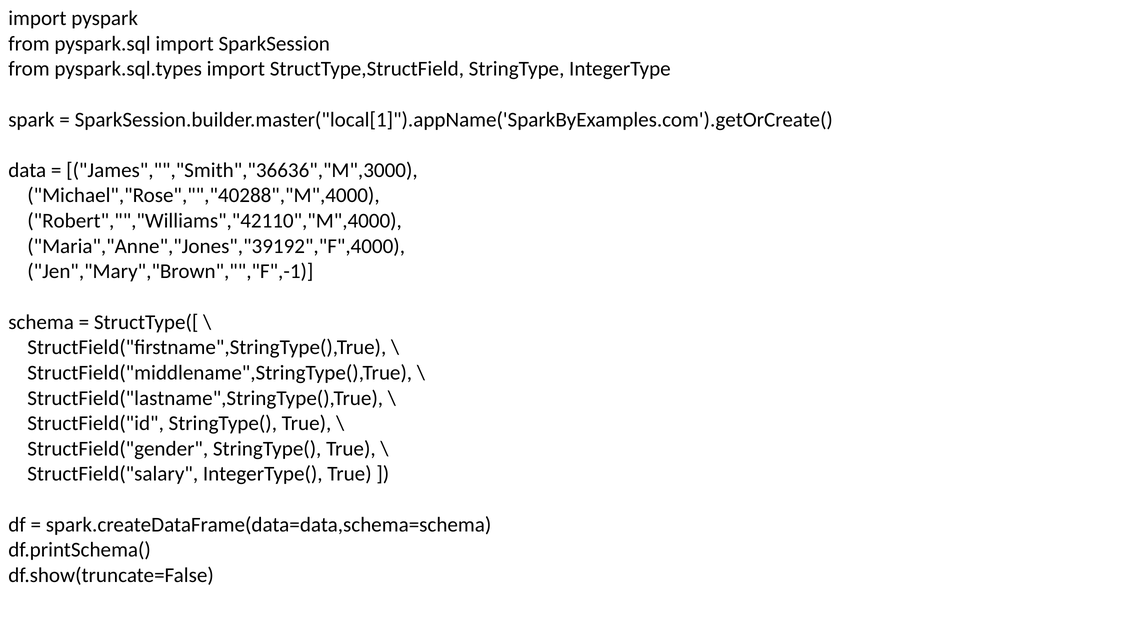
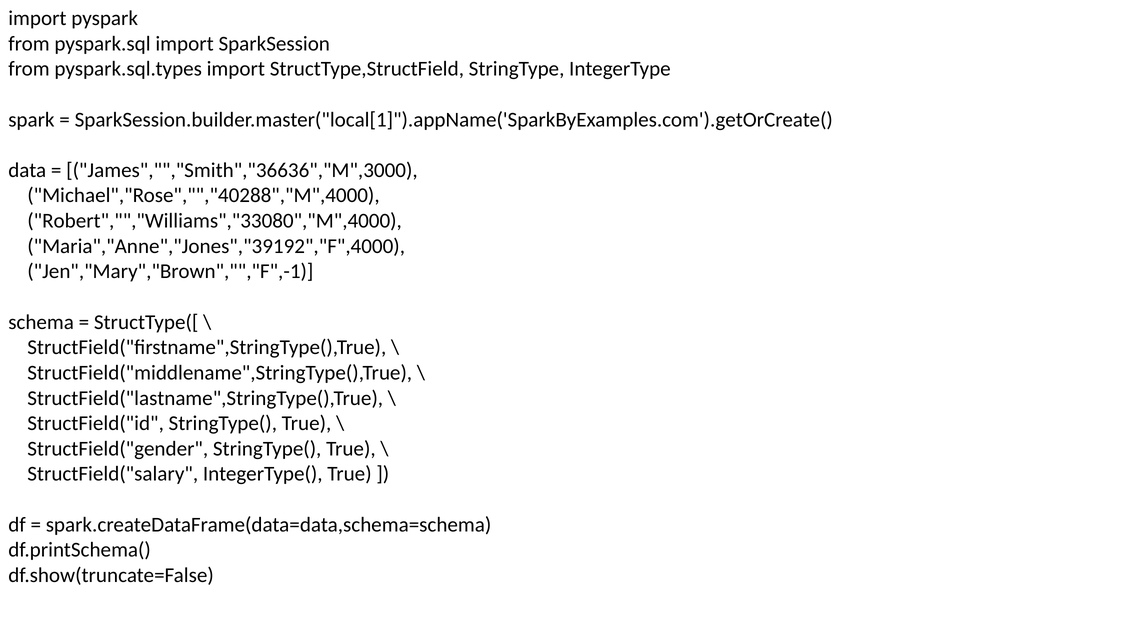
Robert","","Williams","42110","M",4000: Robert","","Williams","42110","M",4000 -> Robert","","Williams","33080","M",4000 (215, 221)
